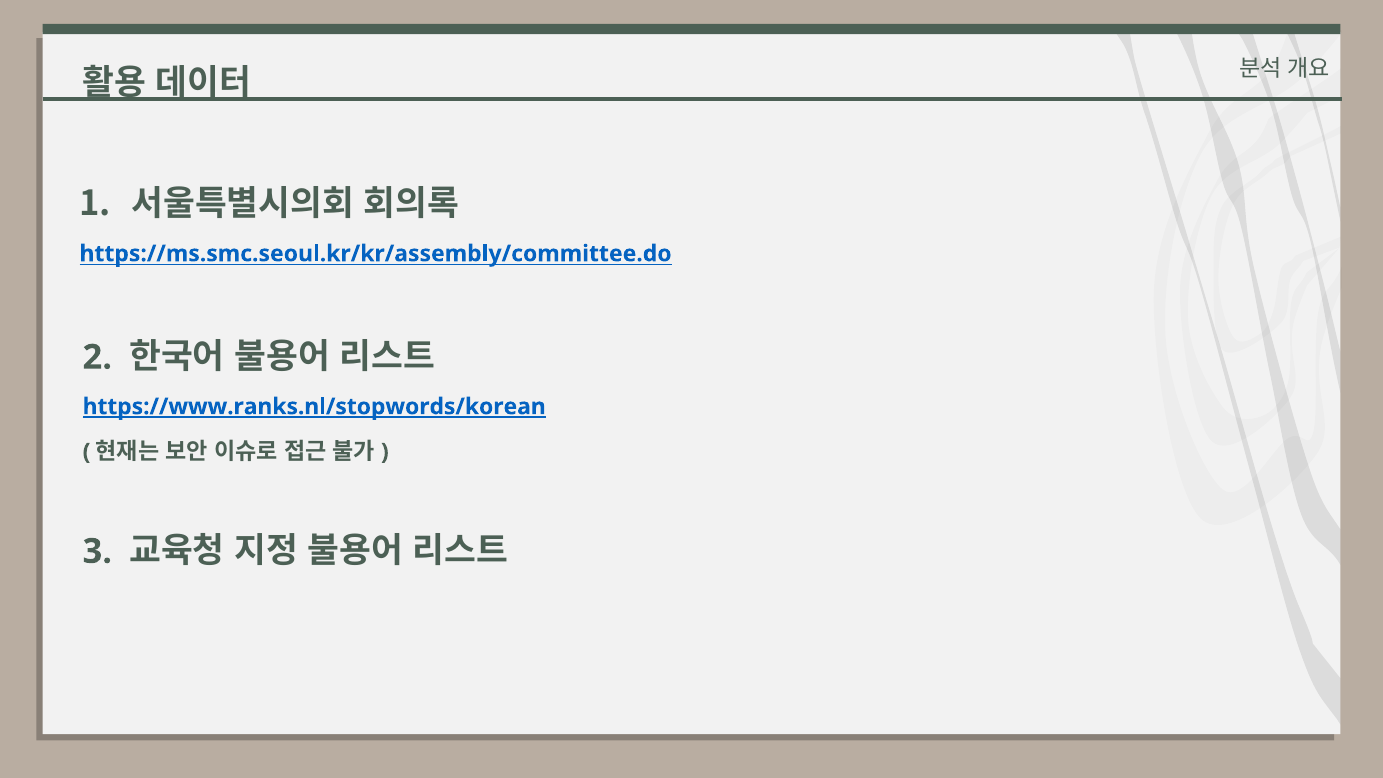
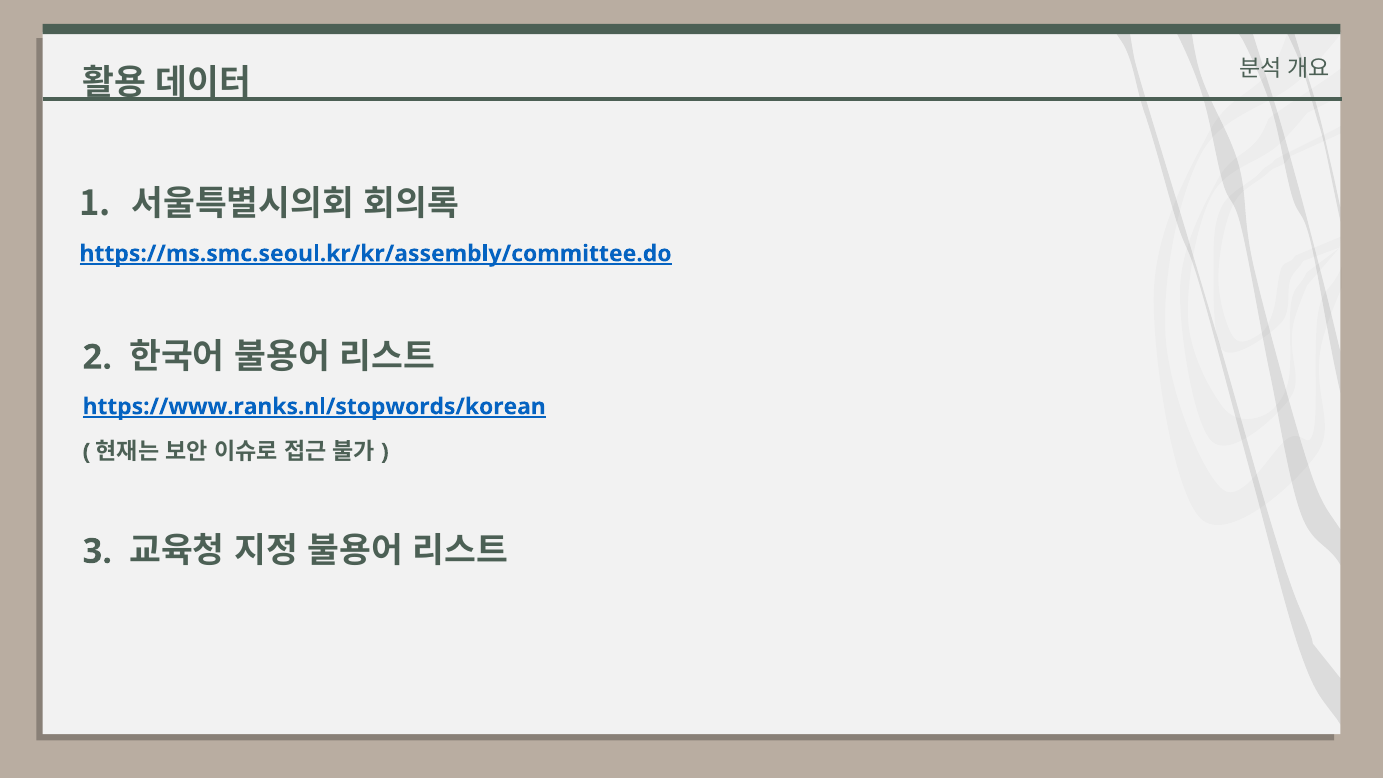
https://ms.smc.seoul.kr/kr/assembly/committee.do underline: none -> present (376, 254)
